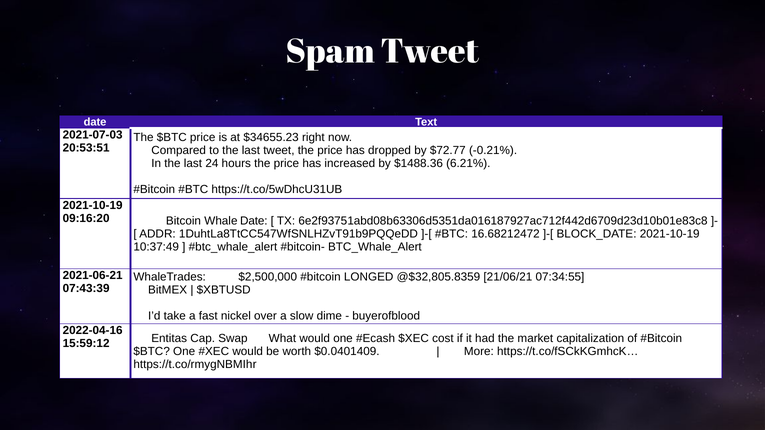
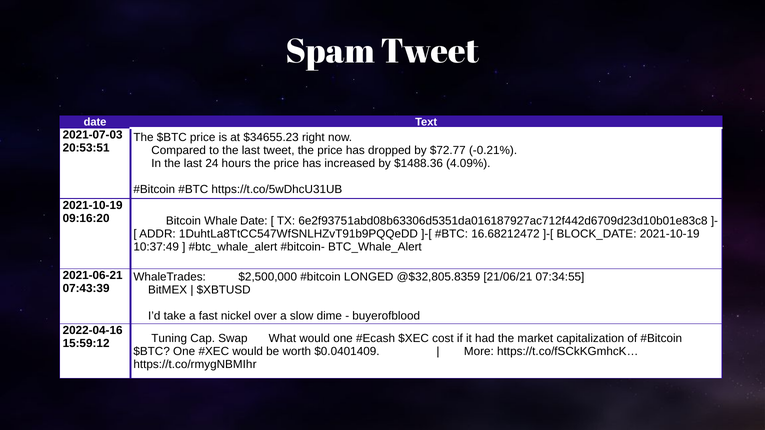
6.21%: 6.21% -> 4.09% (468, 164)
Entitas: Entitas -> Tuning (169, 338)
